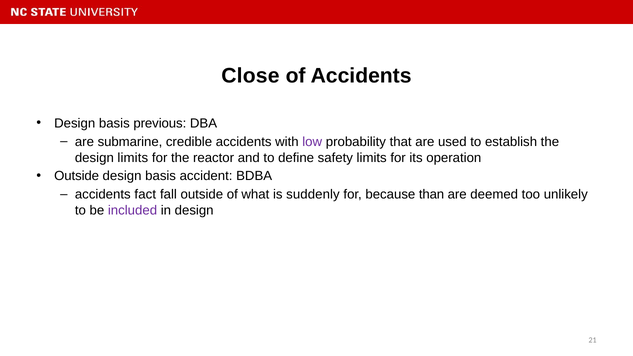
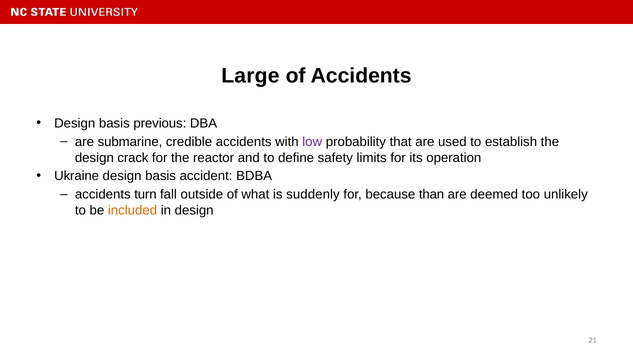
Close: Close -> Large (250, 76)
design limits: limits -> crack (133, 158)
Outside: Outside -> Ukraine (77, 176)
fact: fact -> turn (145, 195)
included colour: purple -> orange (133, 210)
